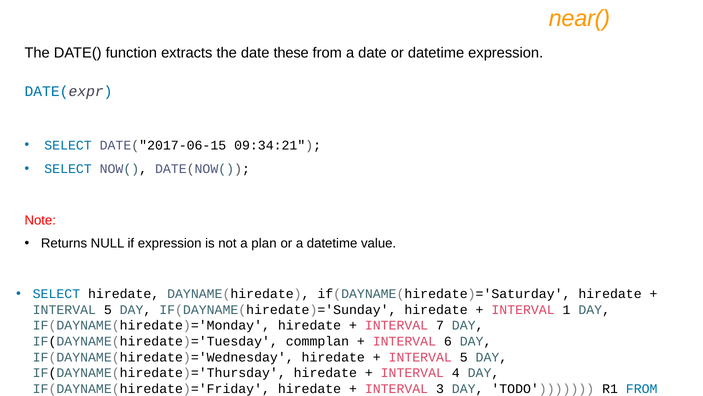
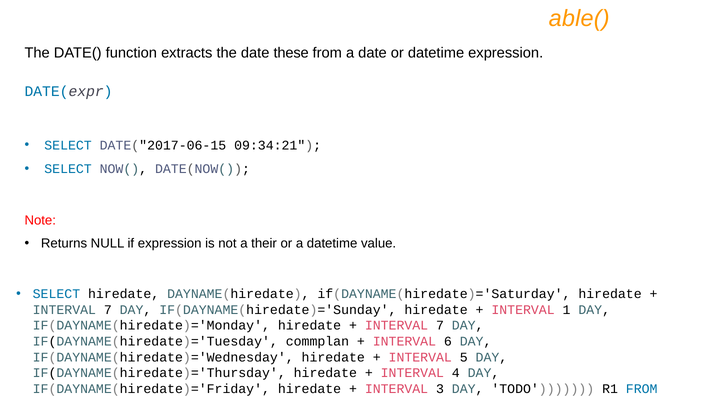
near(: near( -> able( (579, 18)
plan: plan -> their (264, 243)
5: 5 -> 7 (108, 309)
